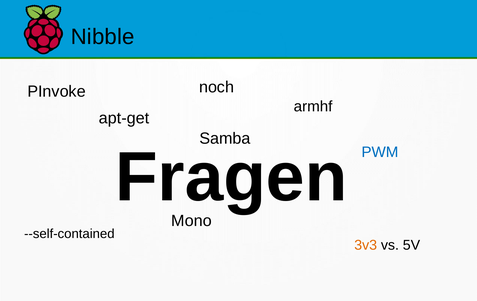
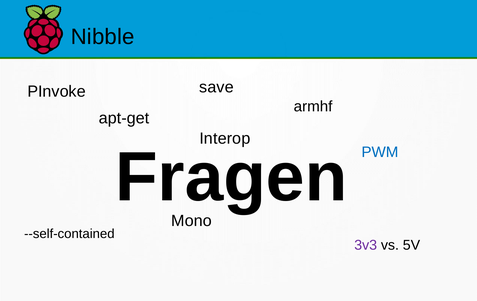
noch: noch -> save (216, 87)
Samba: Samba -> Interop (225, 138)
3v3 colour: orange -> purple (366, 245)
